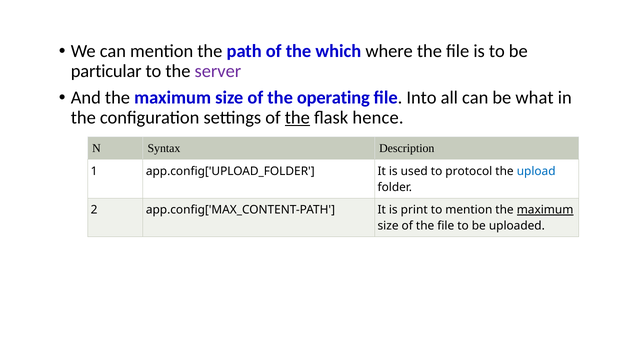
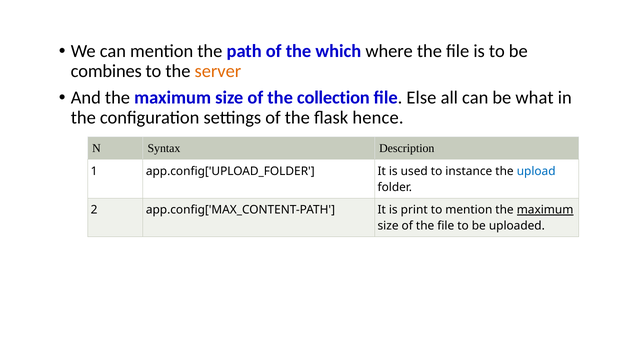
particular: particular -> combines (106, 71)
server colour: purple -> orange (218, 71)
operating: operating -> collection (333, 98)
Into: Into -> Else (421, 98)
the underline: present -> none (297, 118)
protocol: protocol -> instance (469, 171)
